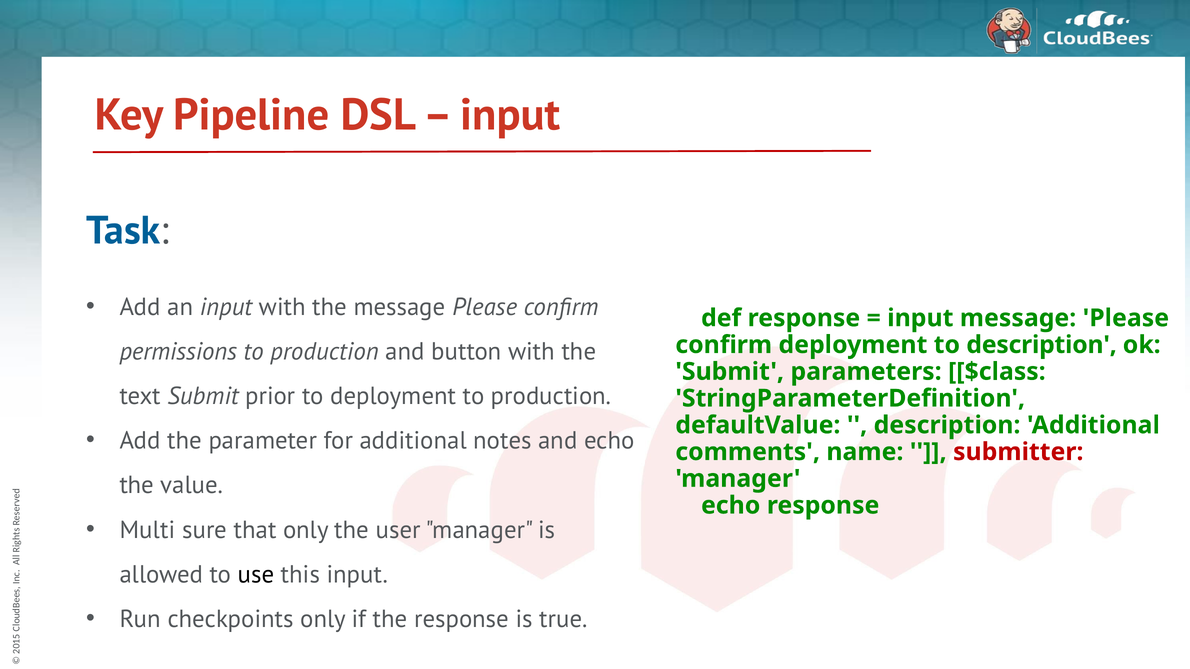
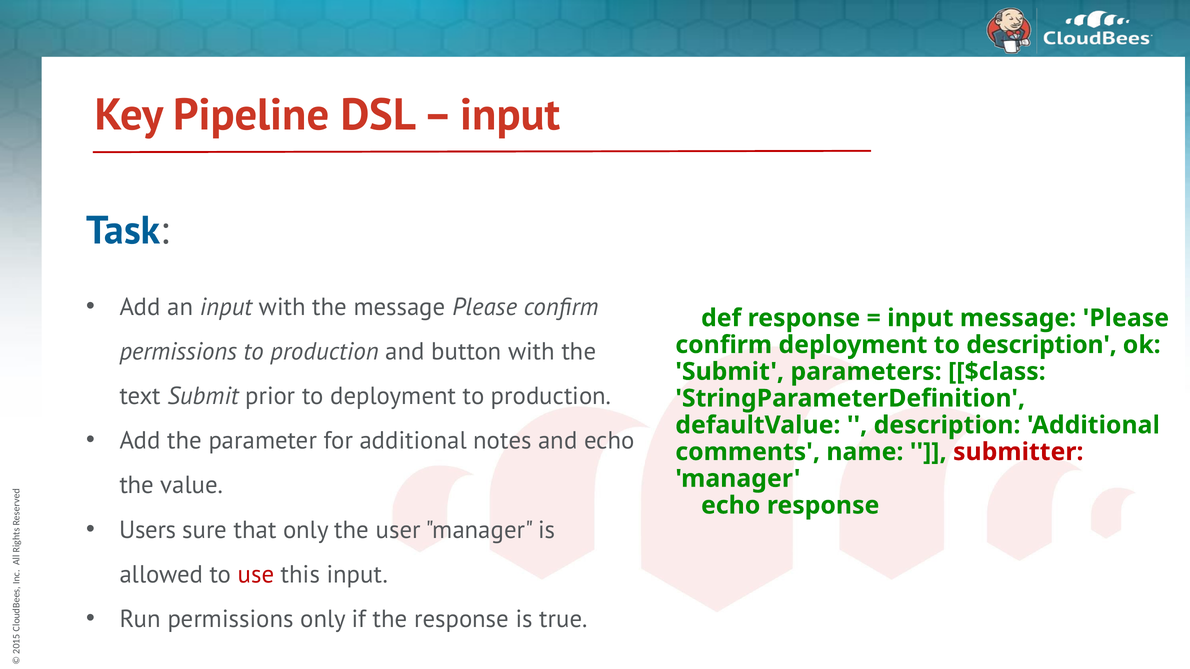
Multi: Multi -> Users (148, 530)
use colour: black -> red (256, 575)
Run checkpoints: checkpoints -> permissions (231, 619)
